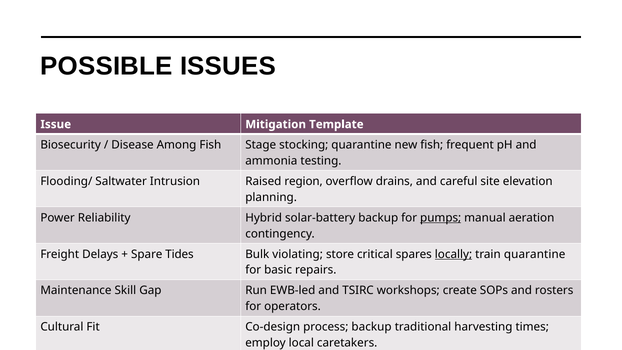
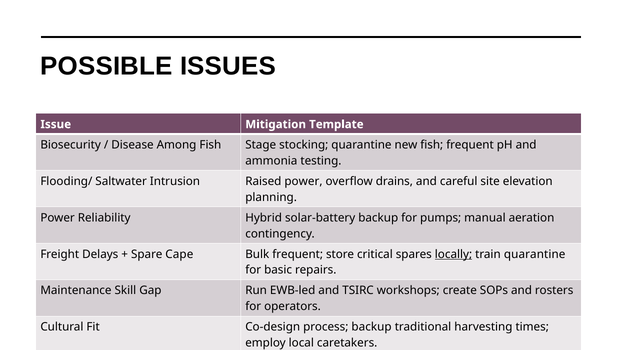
Raised region: region -> power (303, 181)
pumps underline: present -> none (441, 218)
Tides: Tides -> Cape (179, 254)
Bulk violating: violating -> frequent (298, 254)
